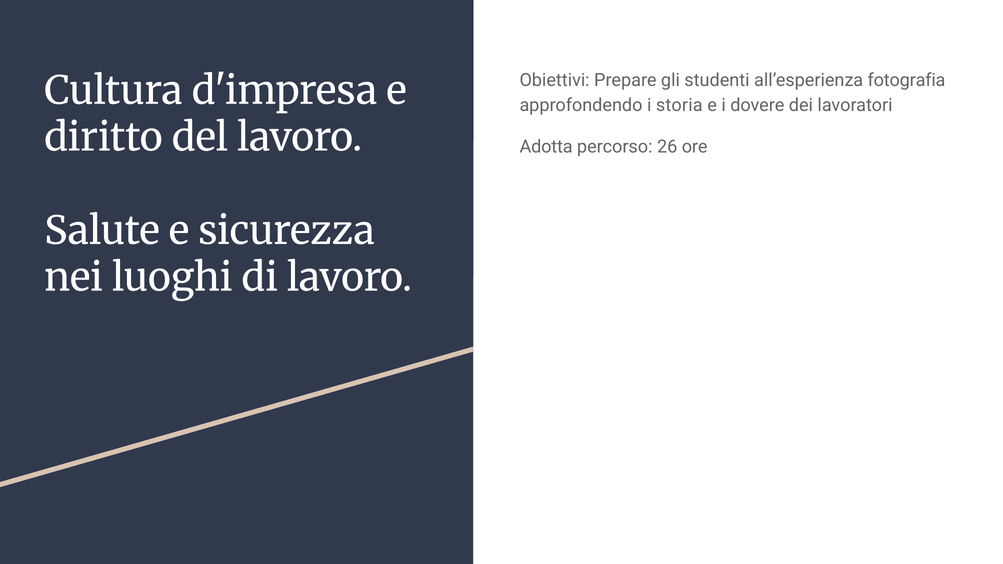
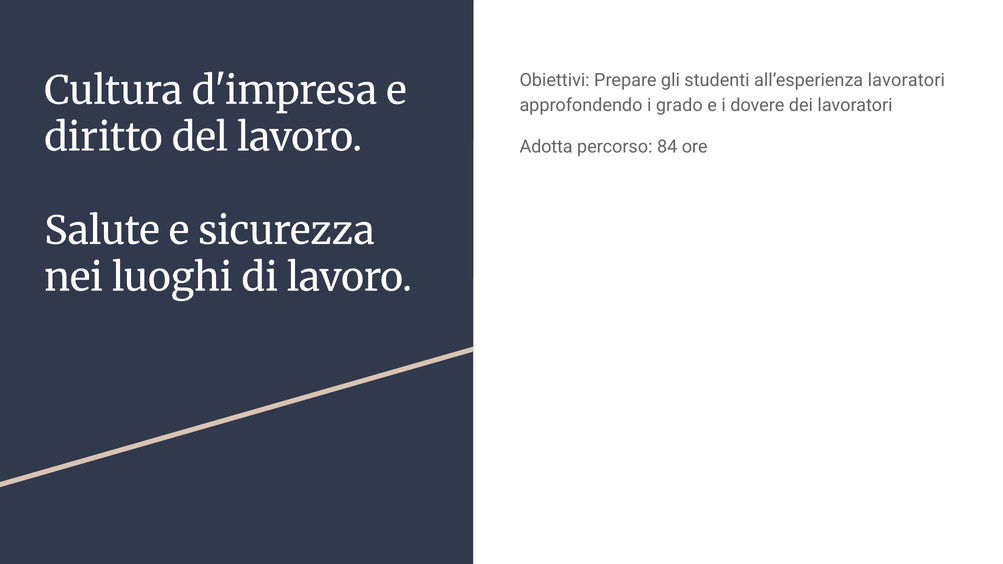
all’esperienza fotografia: fotografia -> lavoratori (906, 80)
storia: storia -> grado (679, 105)
26: 26 -> 84 (667, 147)
